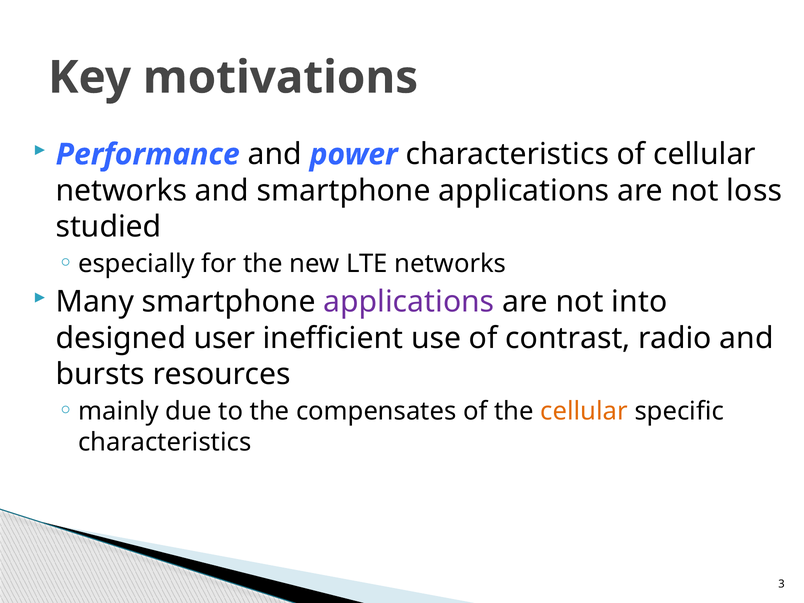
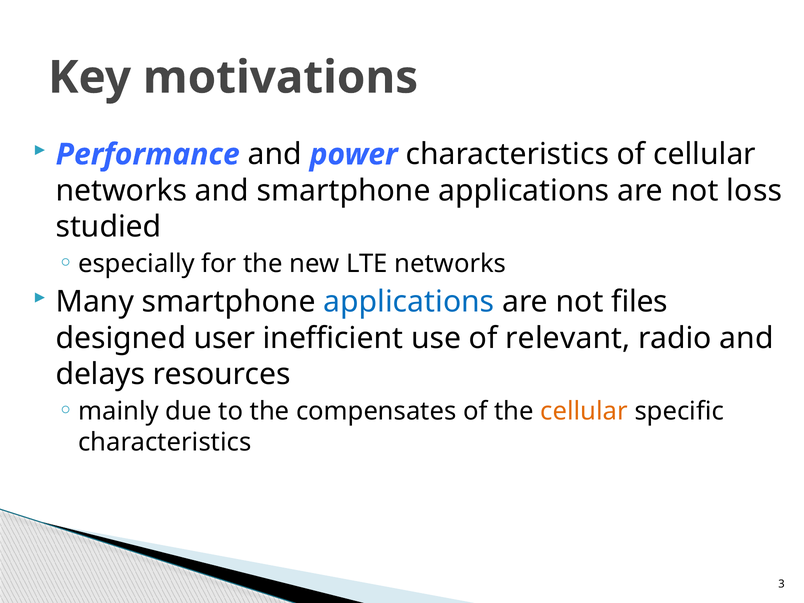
applications colour: purple -> blue (409, 302)
into: into -> files (640, 302)
contrast: contrast -> relevant (568, 338)
bursts: bursts -> delays (100, 374)
